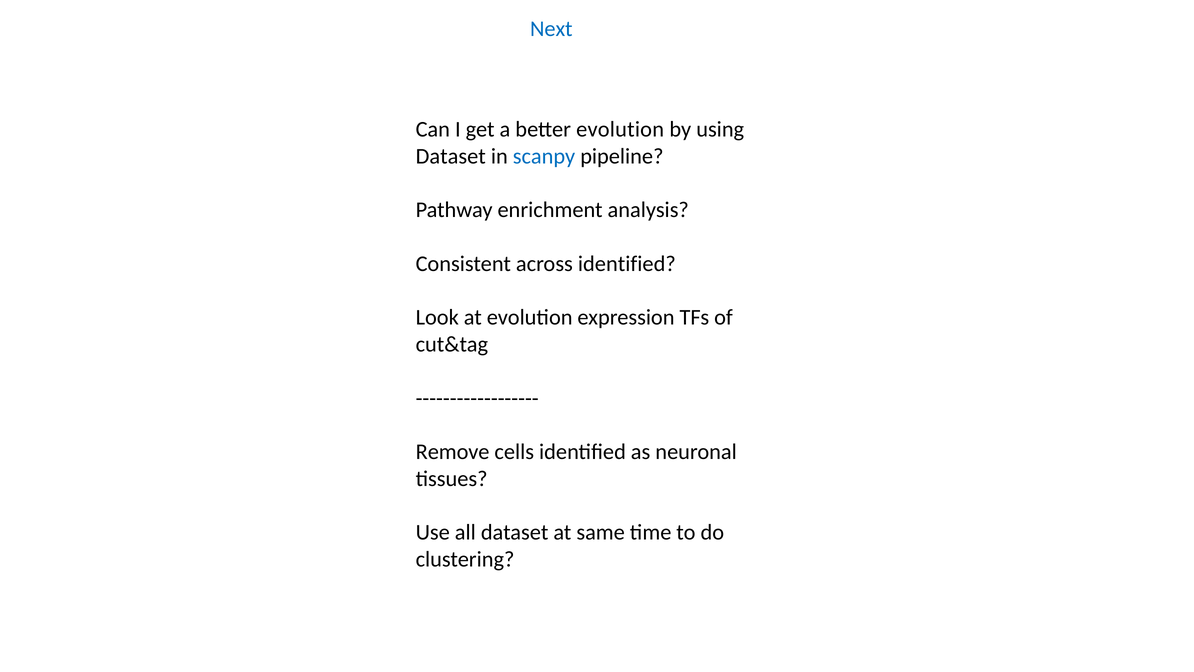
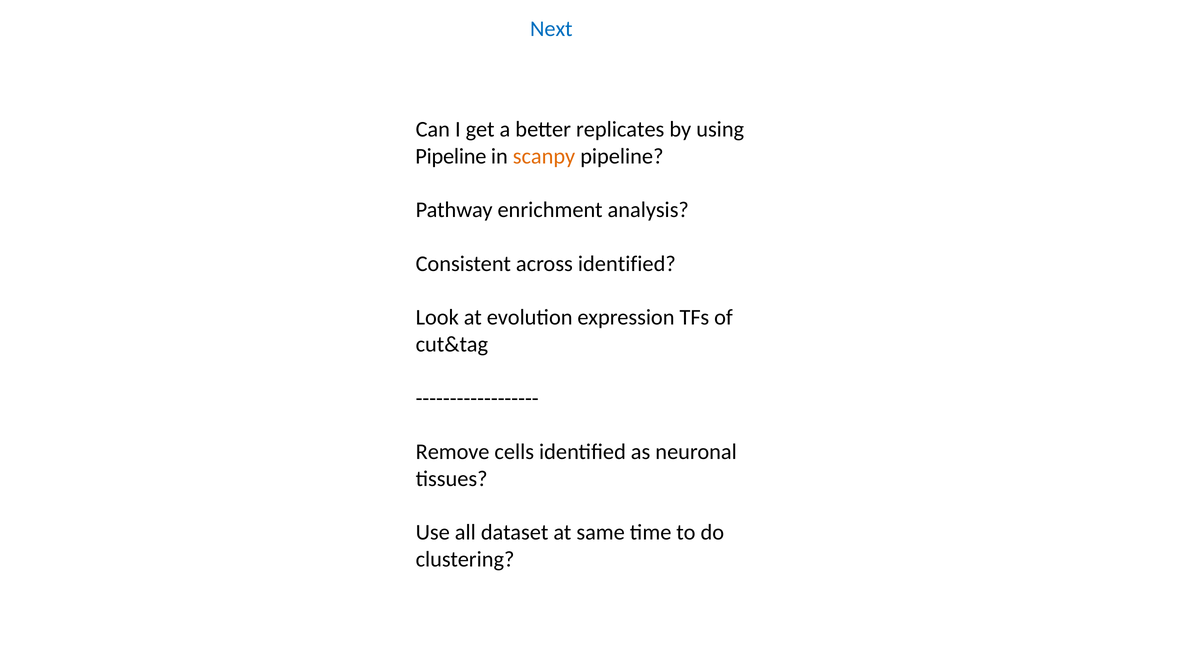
better evolution: evolution -> replicates (620, 129)
Dataset: Dataset -> Pipeline (451, 156)
scanpy colour: blue -> orange (544, 156)
